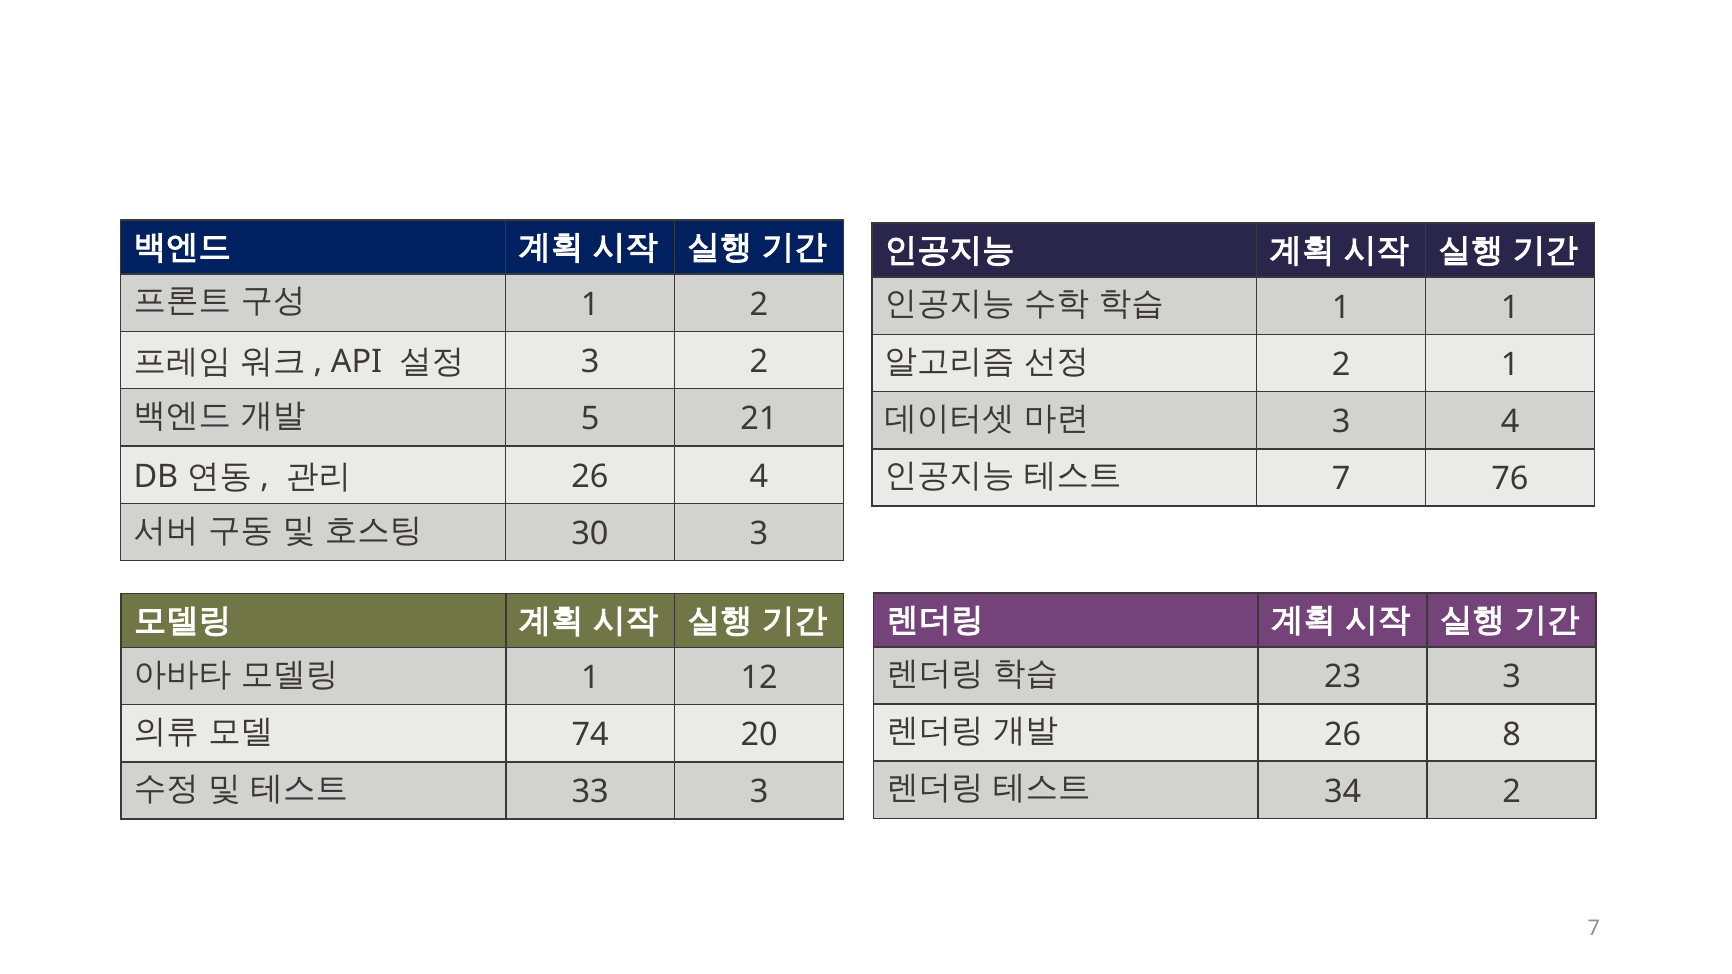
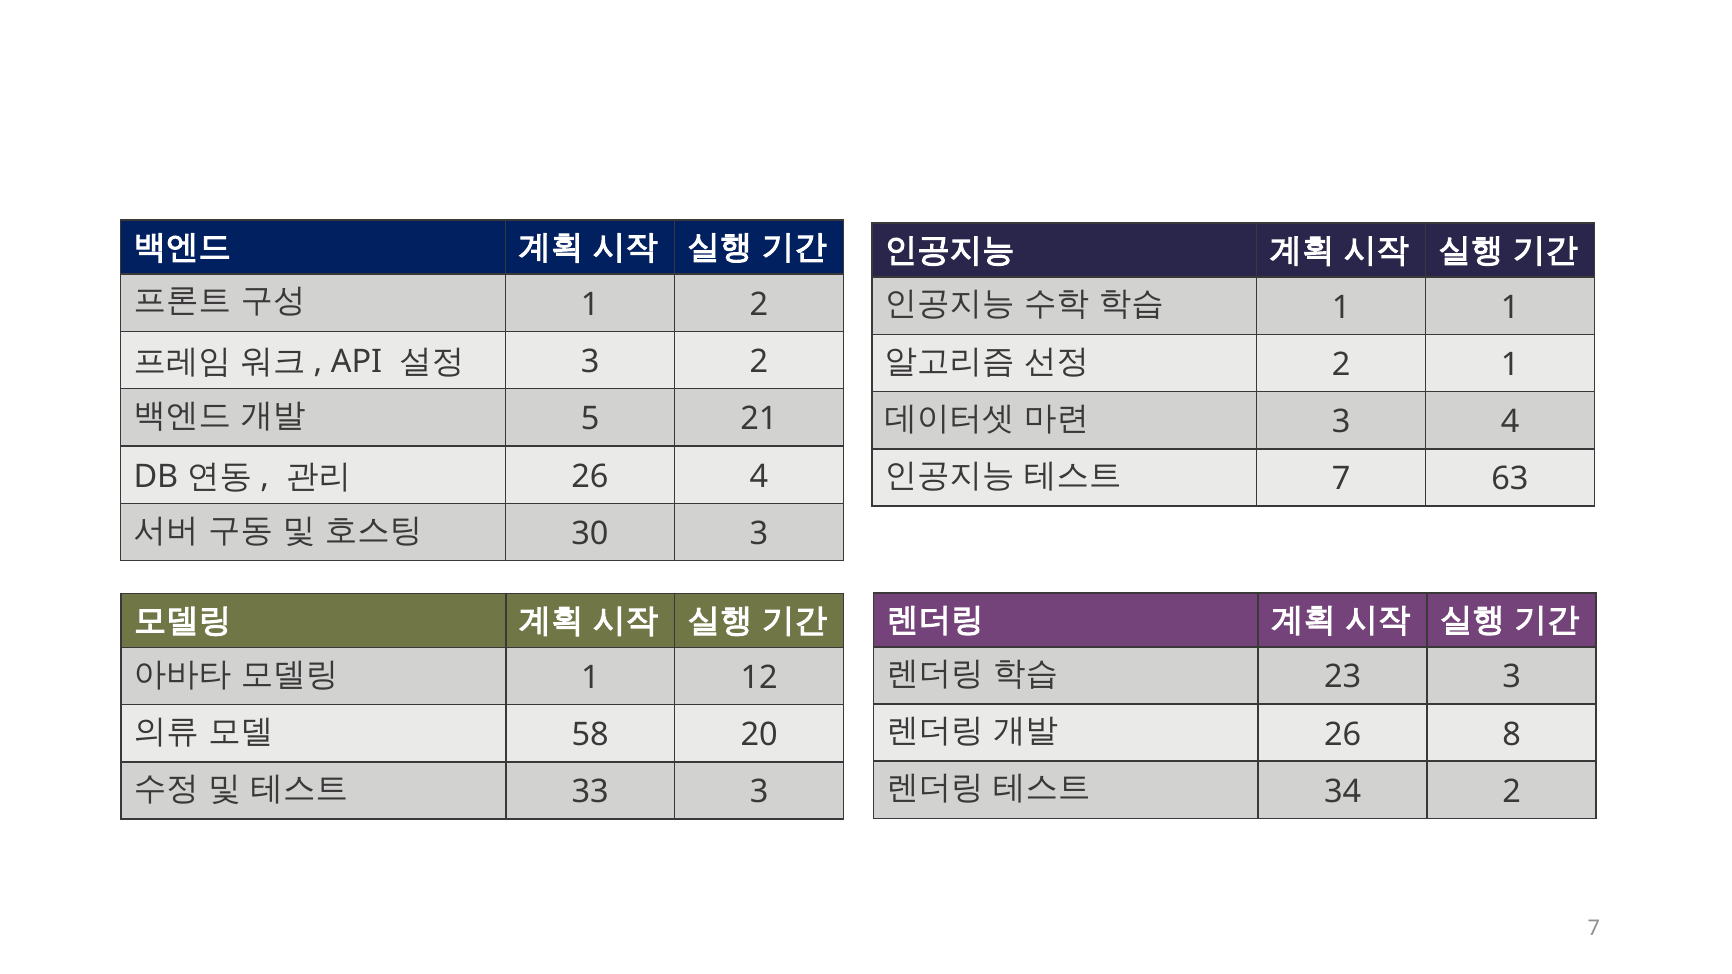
76: 76 -> 63 (1510, 479)
74: 74 -> 58 (590, 735)
